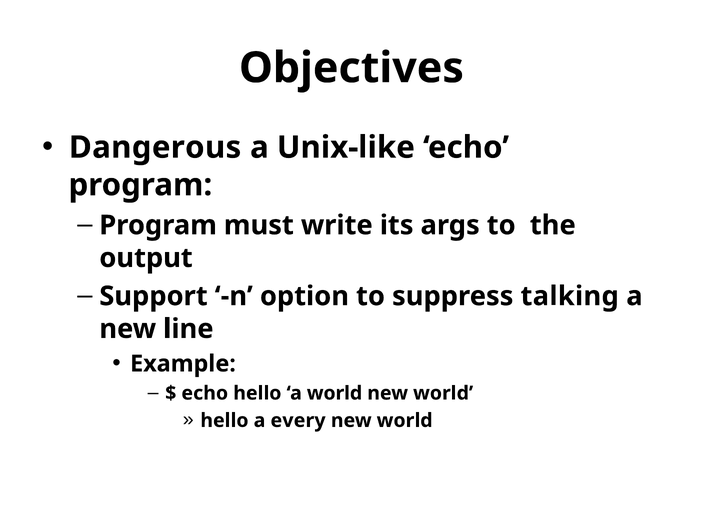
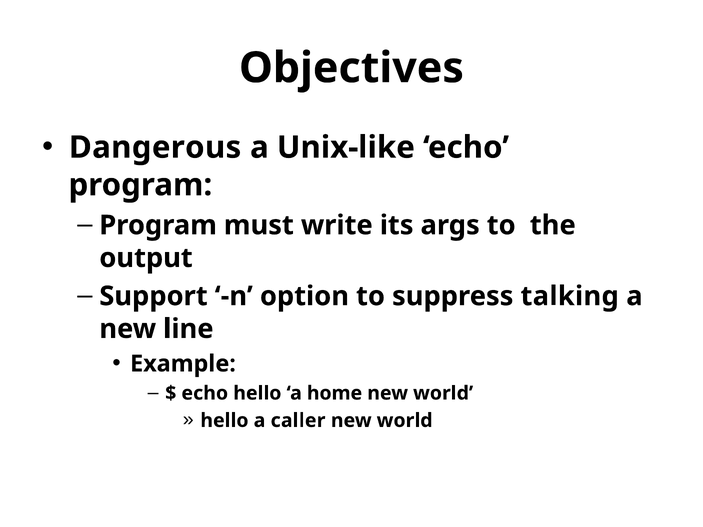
a world: world -> home (335, 393)
every: every -> caller (298, 421)
